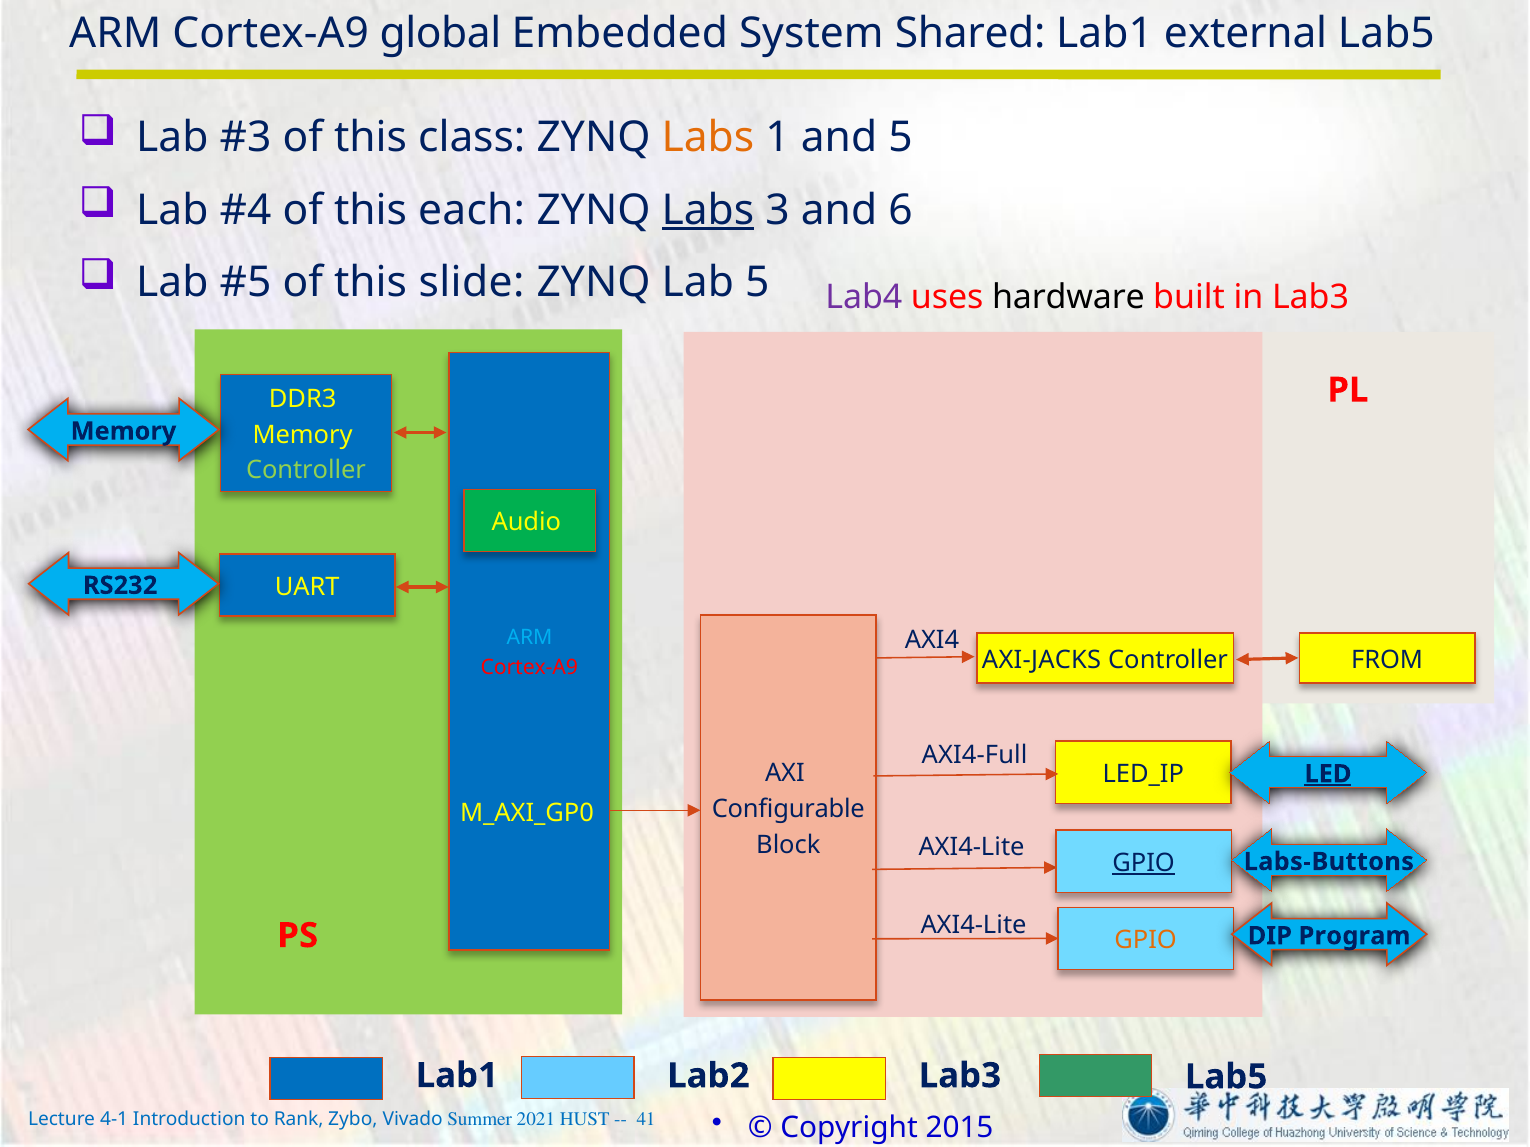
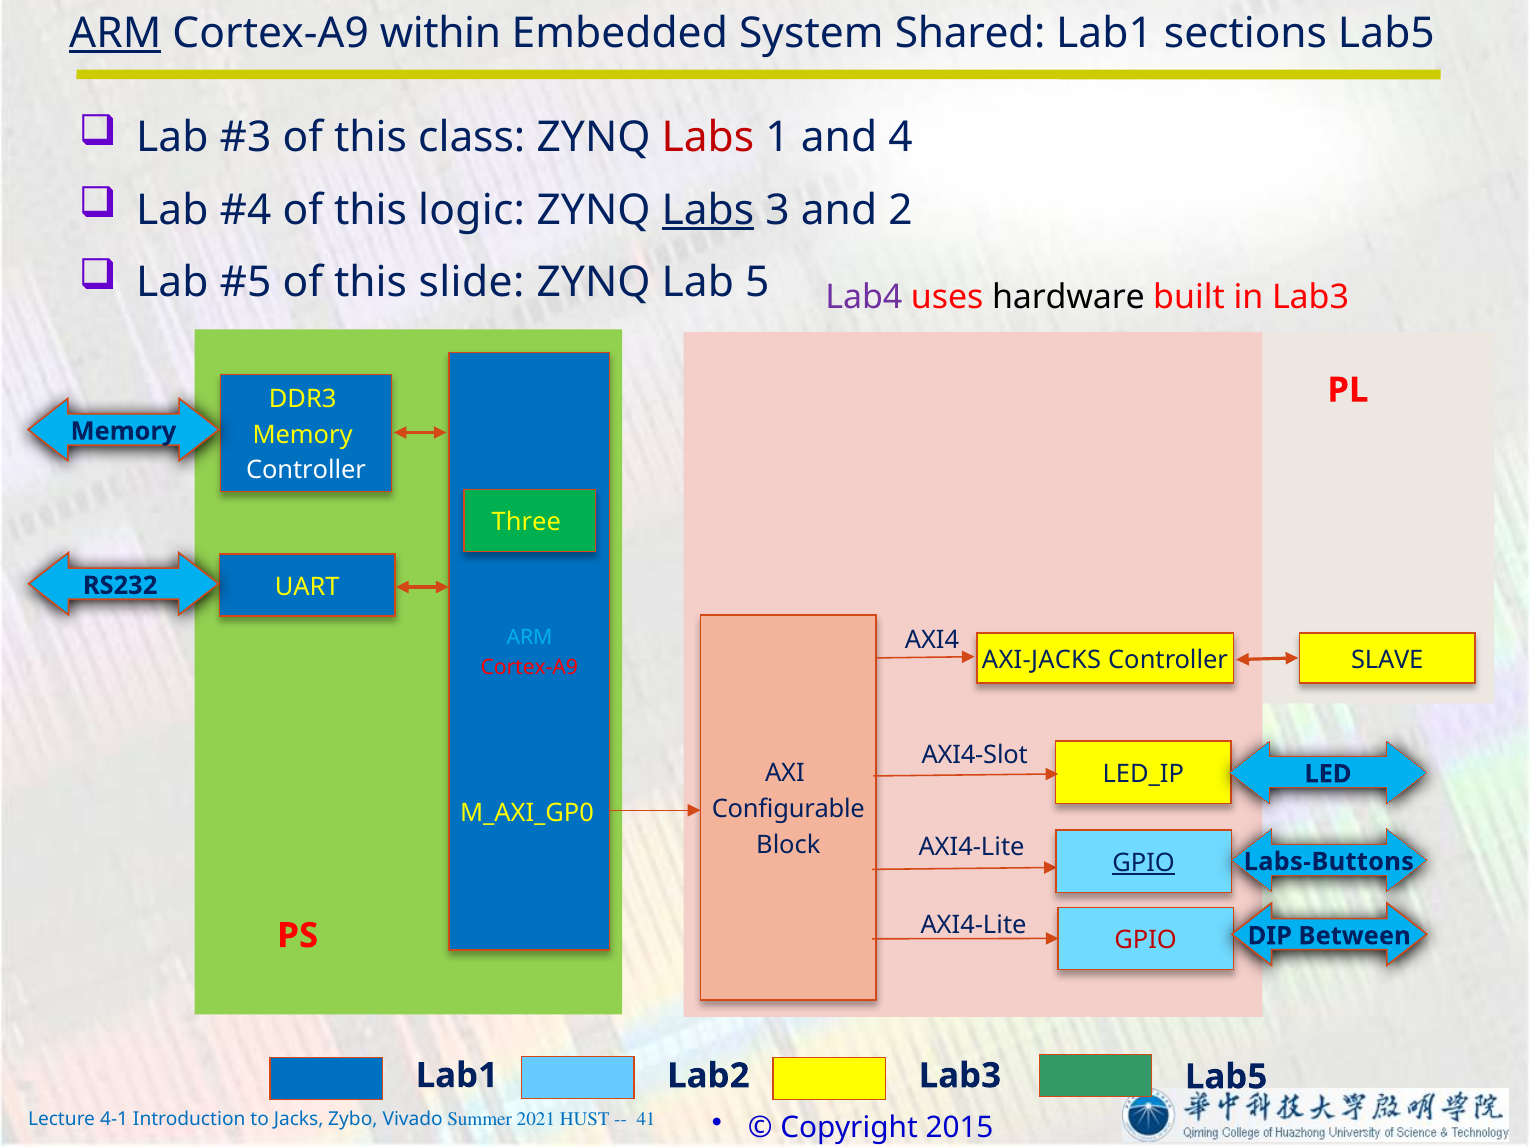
ARM underline: none -> present (115, 33)
global: global -> within (440, 33)
external: external -> sections (1246, 33)
Labs colour: orange -> red (708, 138)
and 5: 5 -> 4 (901, 138)
each: each -> logic (472, 210)
6: 6 -> 2 (901, 210)
Controller colour: light green -> white (306, 471)
Audio: Audio -> Three (526, 522)
FROM: FROM -> SLAVE (1387, 660)
AXI4-Full: AXI4-Full -> AXI4-Slot (975, 755)
LED underline: present -> none (1328, 774)
Program: Program -> Between (1355, 936)
GPIO colour: orange -> red (1146, 941)
Rank: Rank -> Jacks (299, 1119)
